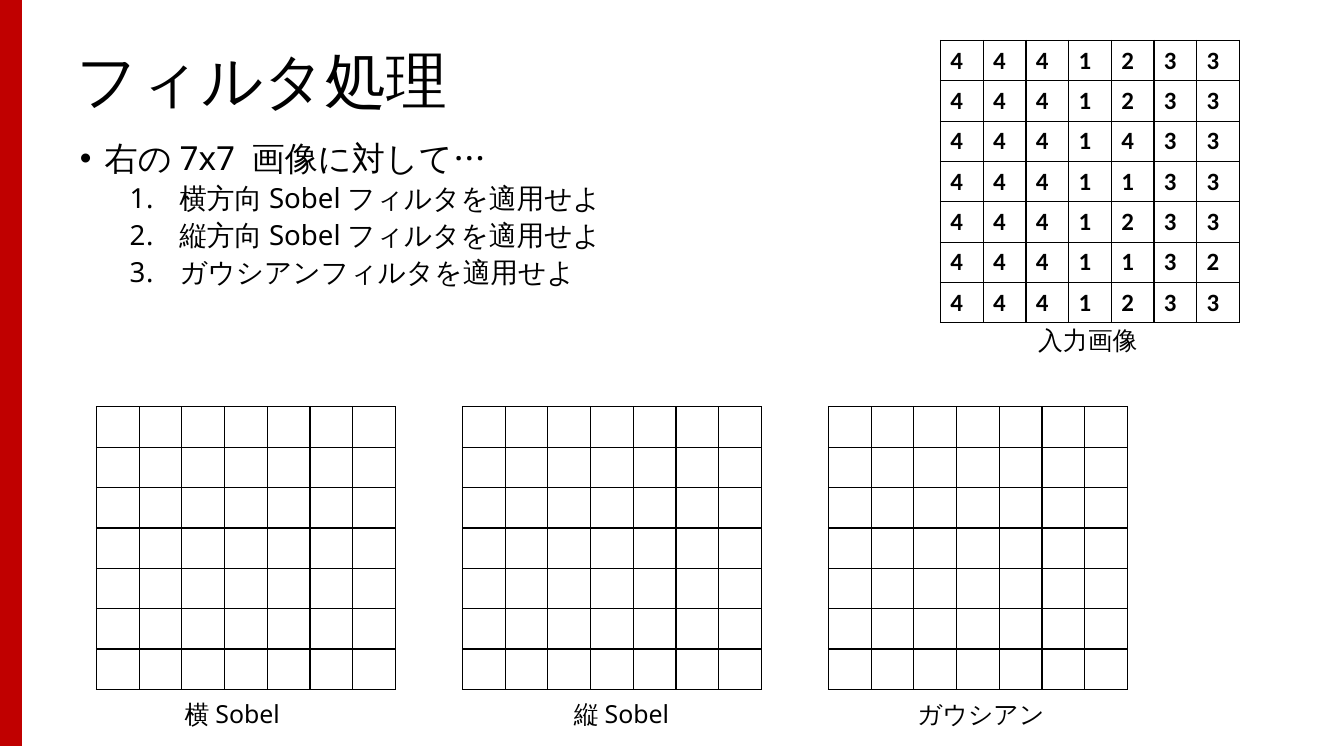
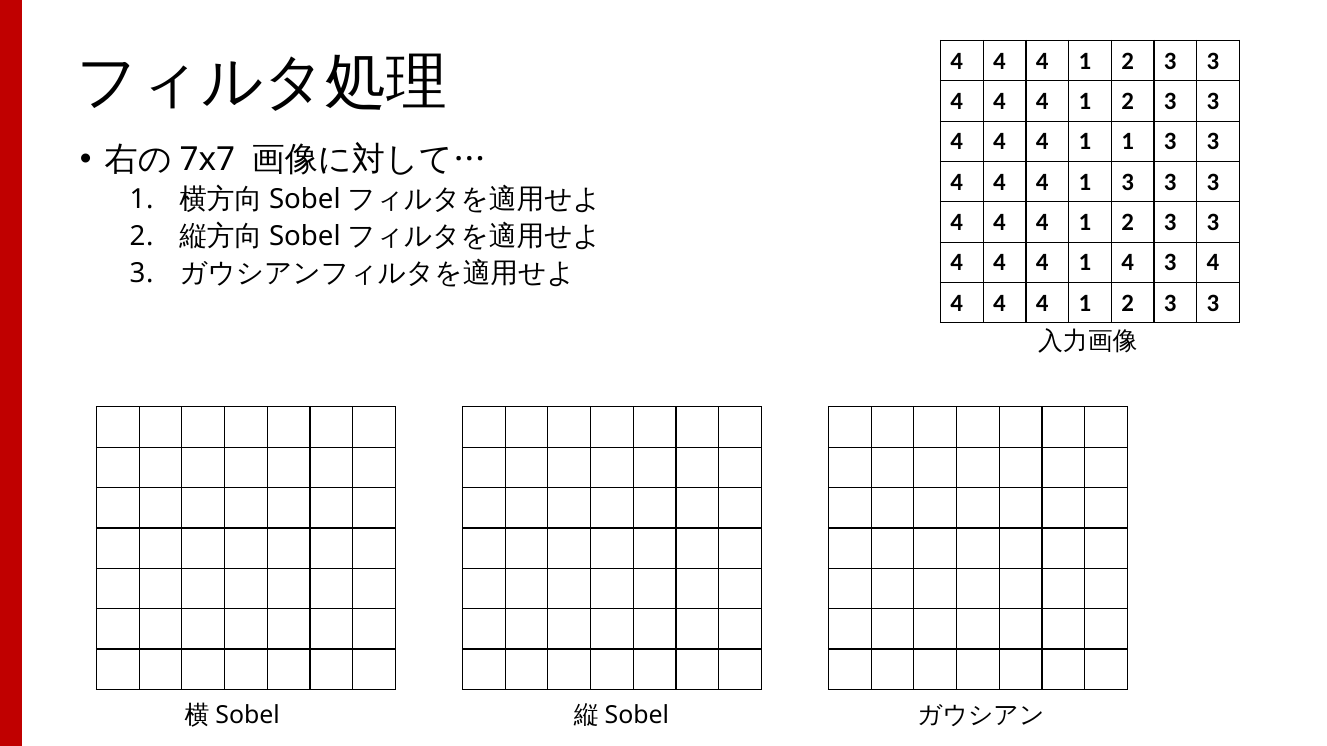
1 4: 4 -> 1 (1128, 142)
1: 1 -> 3 (1128, 182)
1: 1 -> 4 (1128, 263)
2: 2 -> 4 (1213, 263)
